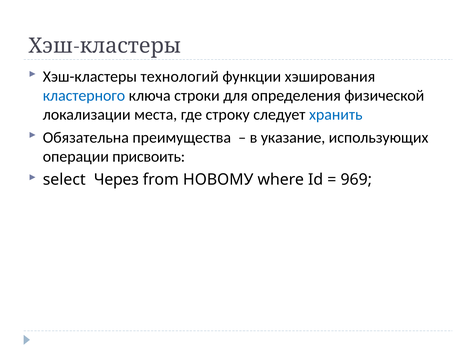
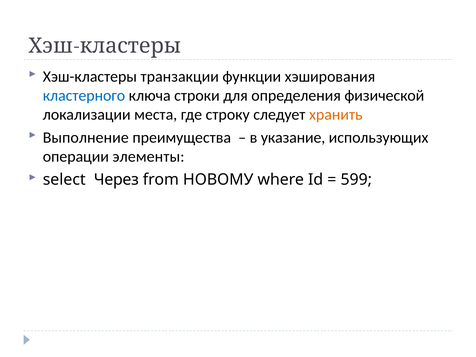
технологий: технологий -> транзакции (180, 76)
хранить colour: blue -> orange (336, 115)
Обязательна: Обязательна -> Выполнение (86, 138)
присвоить: присвоить -> элементы (149, 157)
969: 969 -> 599 (356, 180)
